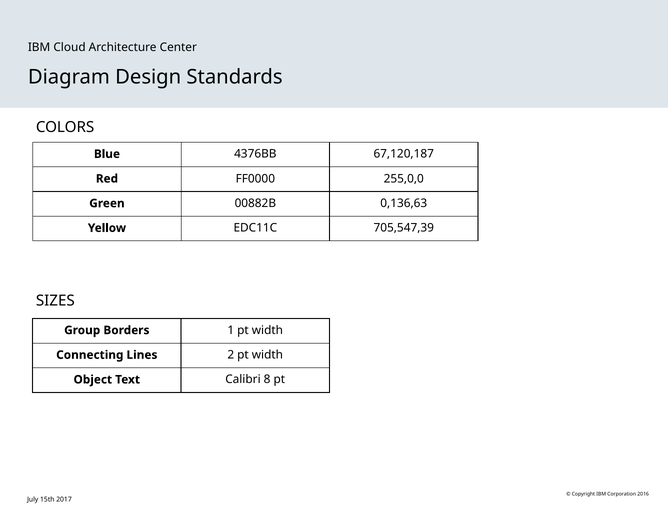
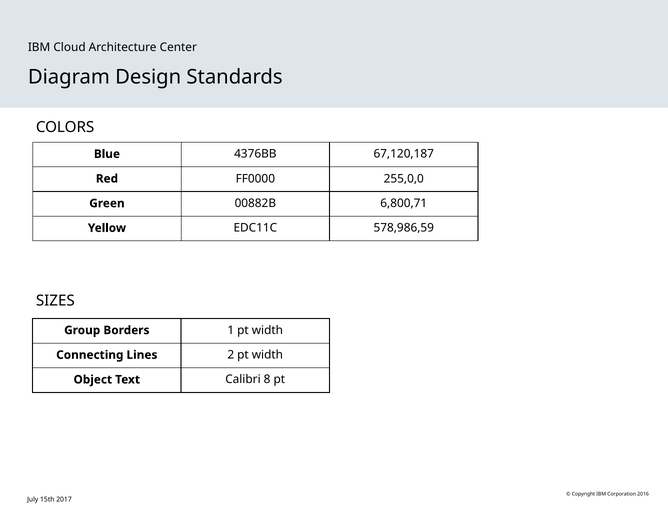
0,136,63: 0,136,63 -> 6,800,71 (404, 203)
705,547,39: 705,547,39 -> 578,986,59 (404, 228)
